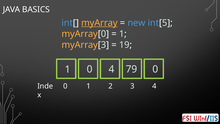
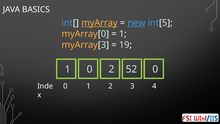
new underline: none -> present (136, 23)
0 4: 4 -> 2 (112, 69)
79: 79 -> 52 (131, 69)
